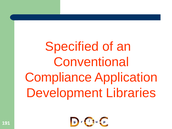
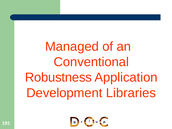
Specified: Specified -> Managed (72, 46)
Compliance: Compliance -> Robustness (58, 77)
